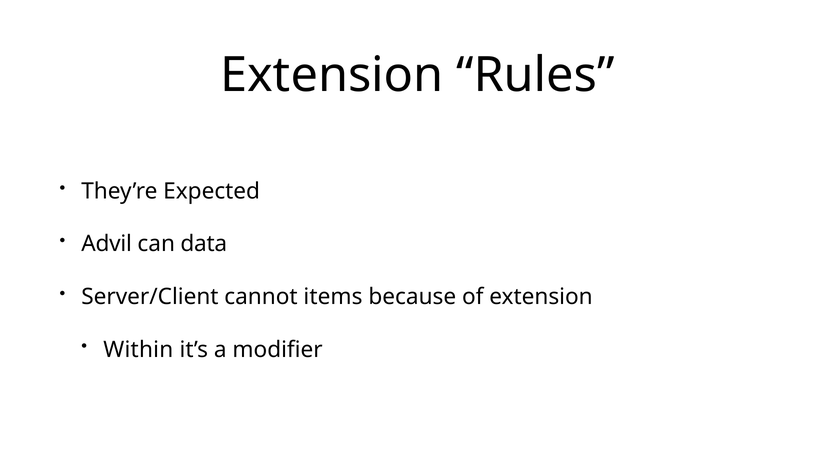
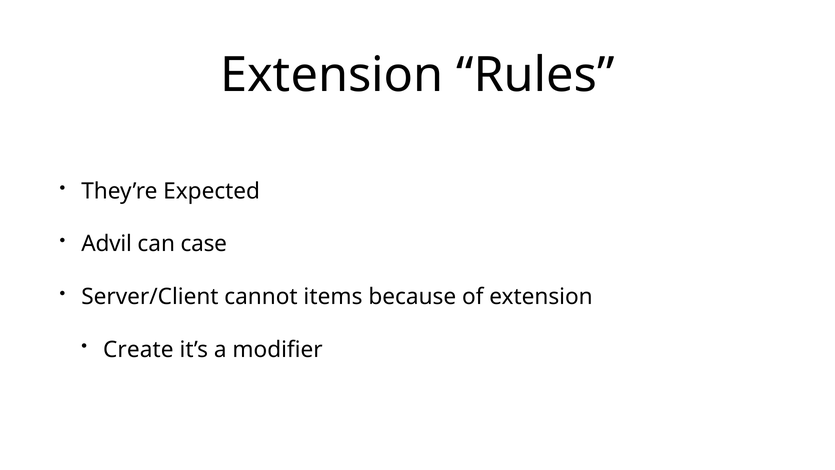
data: data -> case (204, 244)
Within: Within -> Create (138, 349)
